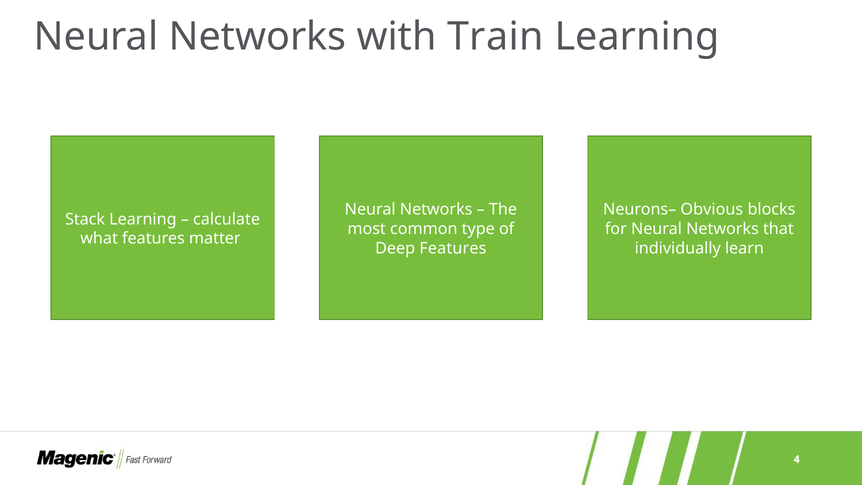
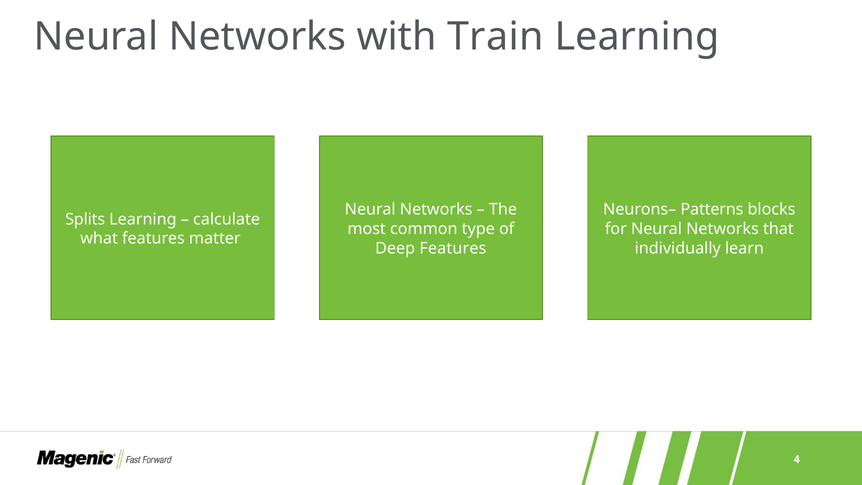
Obvious: Obvious -> Patterns (712, 209)
Stack: Stack -> Splits (85, 219)
